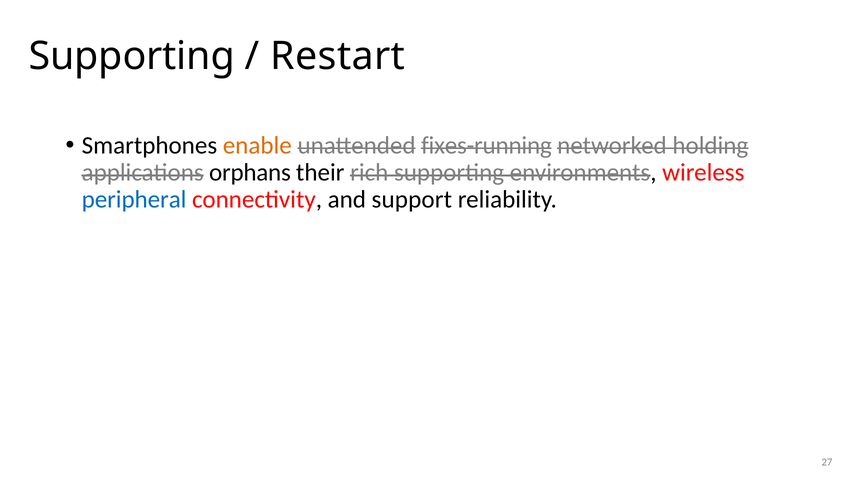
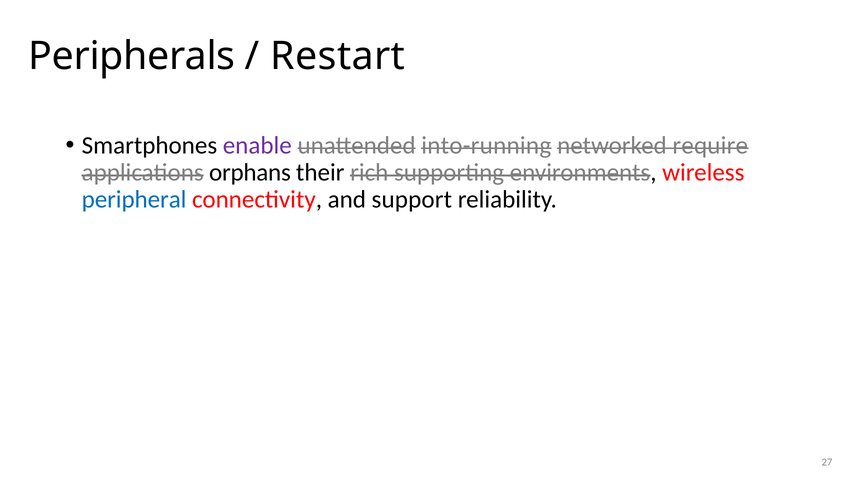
Supporting: Supporting -> Peripherals (132, 56)
enable colour: orange -> purple (257, 145)
fixes-running: fixes-running -> into-running (486, 145)
holding: holding -> require (710, 145)
